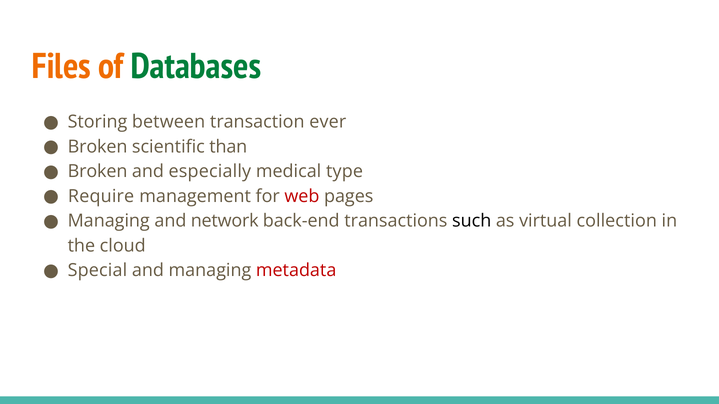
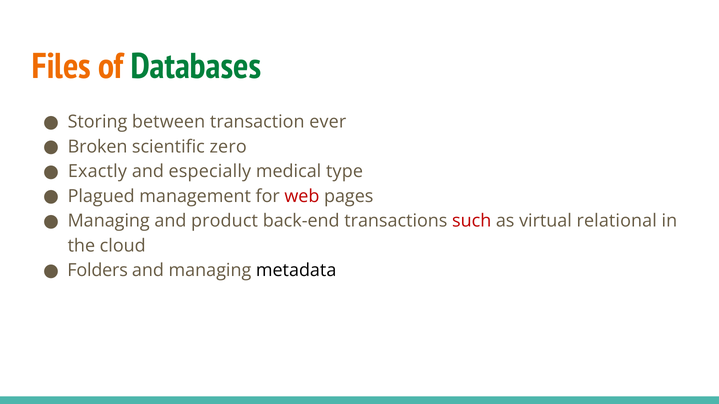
than: than -> zero (228, 147)
Broken: Broken -> Exactly (97, 172)
Require: Require -> Plagued (101, 196)
network: network -> product (225, 221)
such colour: black -> red (472, 221)
collection: collection -> relational (617, 221)
Special: Special -> Folders (98, 271)
metadata colour: red -> black (296, 271)
